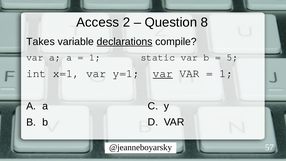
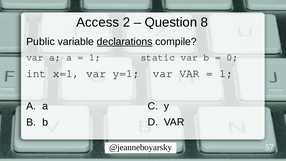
Takes: Takes -> Public (41, 42)
5: 5 -> 0 (232, 57)
var underline: present -> none (163, 73)
